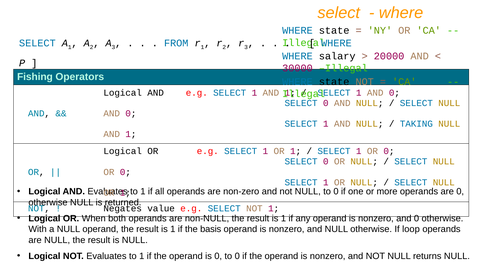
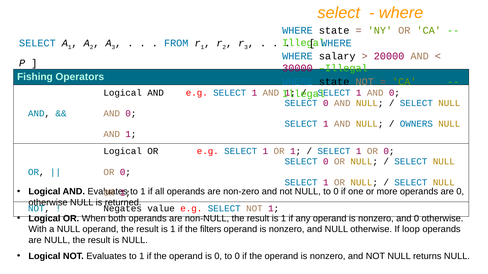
TAKING: TAKING -> OWNERS (416, 124)
basis: basis -> filters (211, 230)
